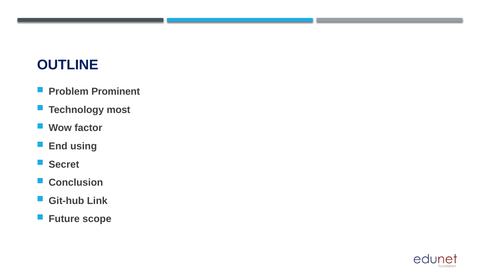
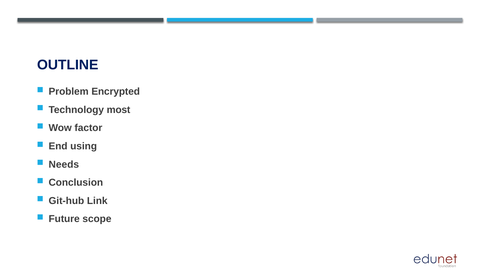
Prominent: Prominent -> Encrypted (116, 92)
Secret: Secret -> Needs (64, 164)
